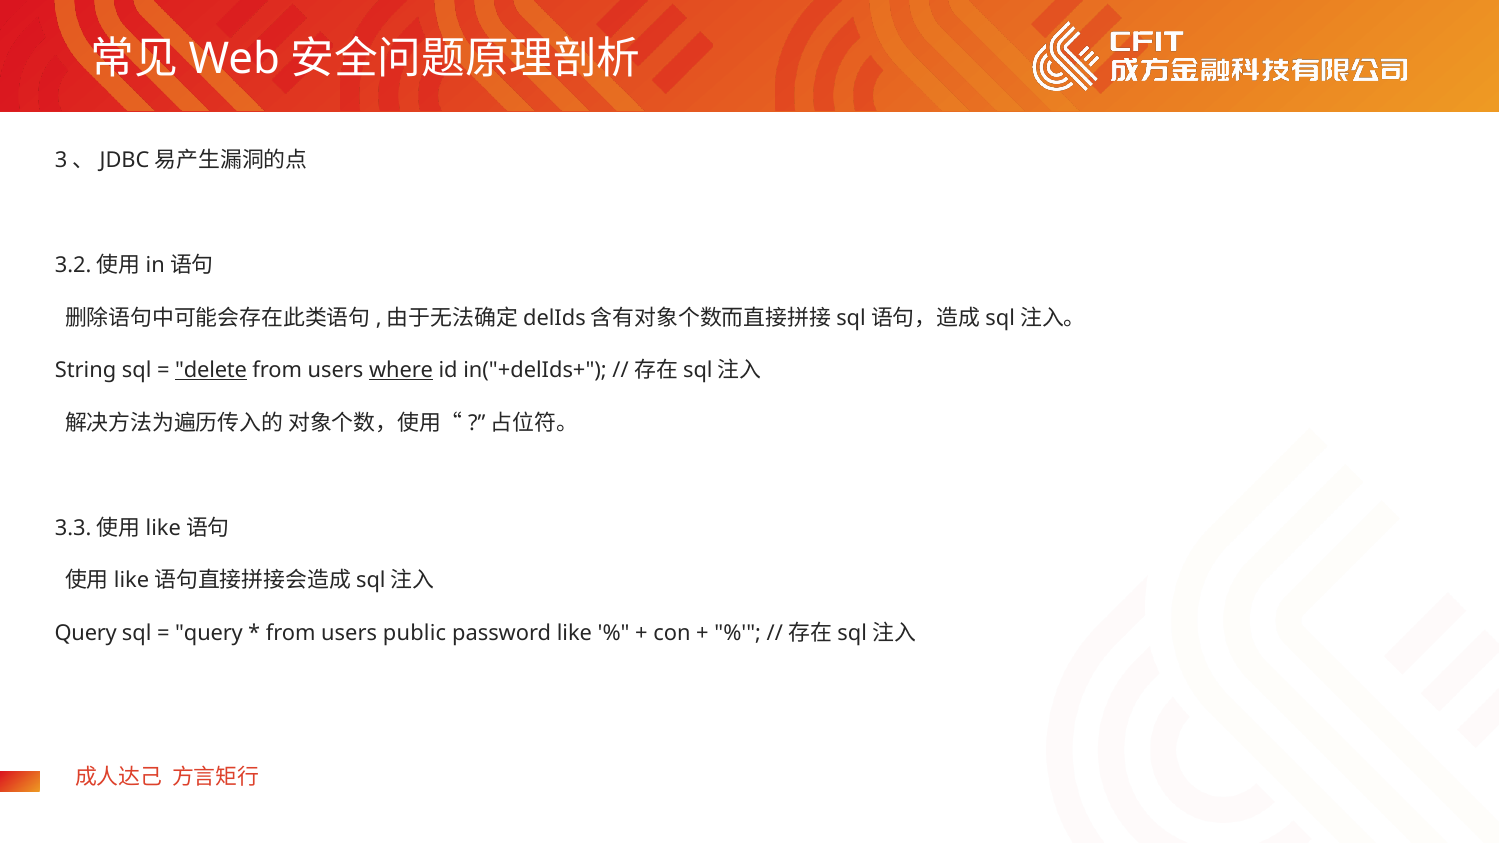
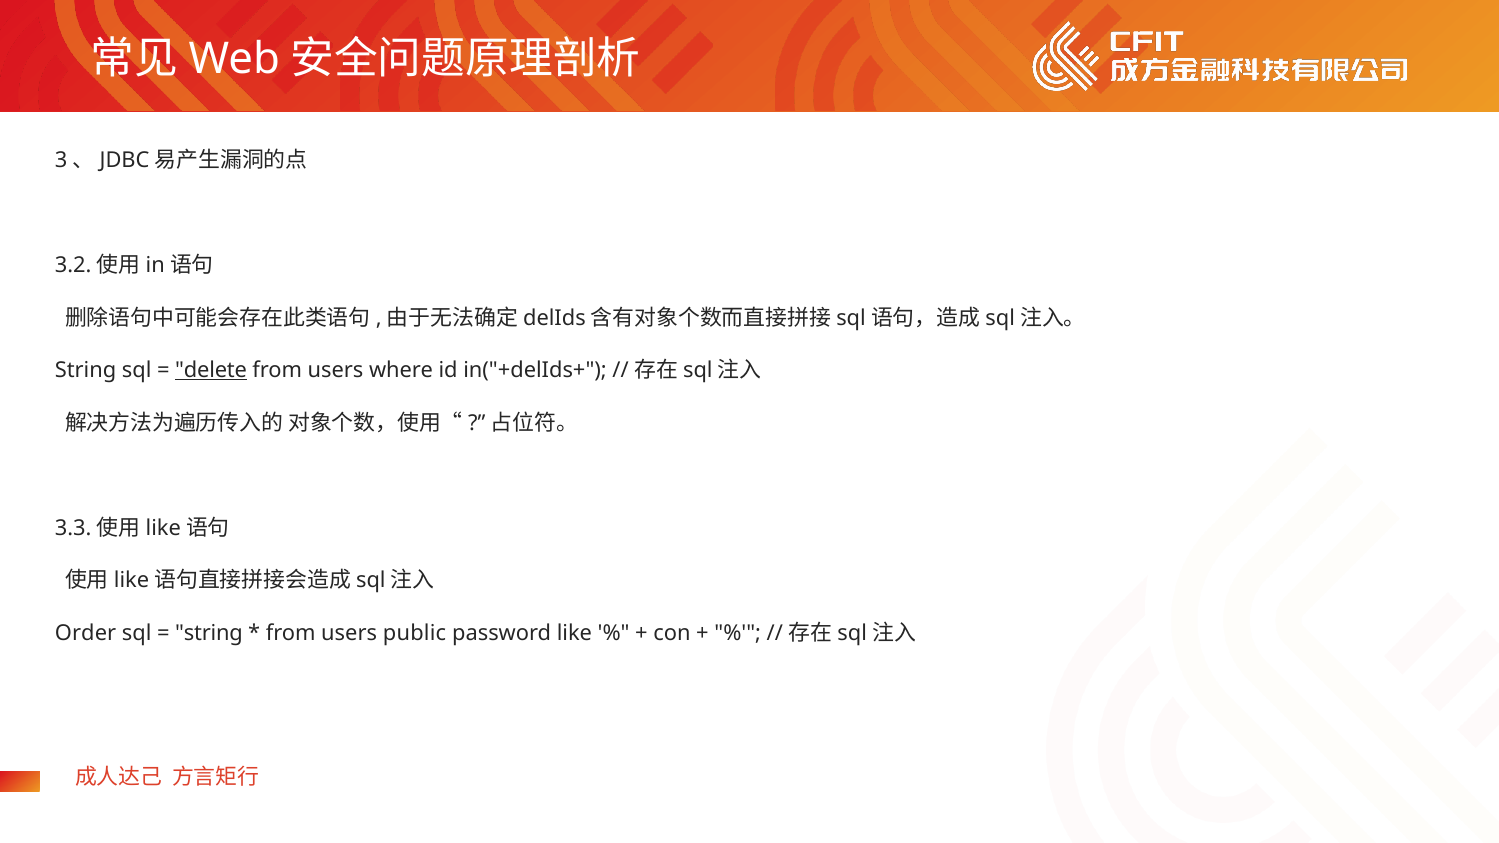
where underline: present -> none (401, 371)
Query: Query -> Order (86, 633)
query: query -> string (209, 633)
